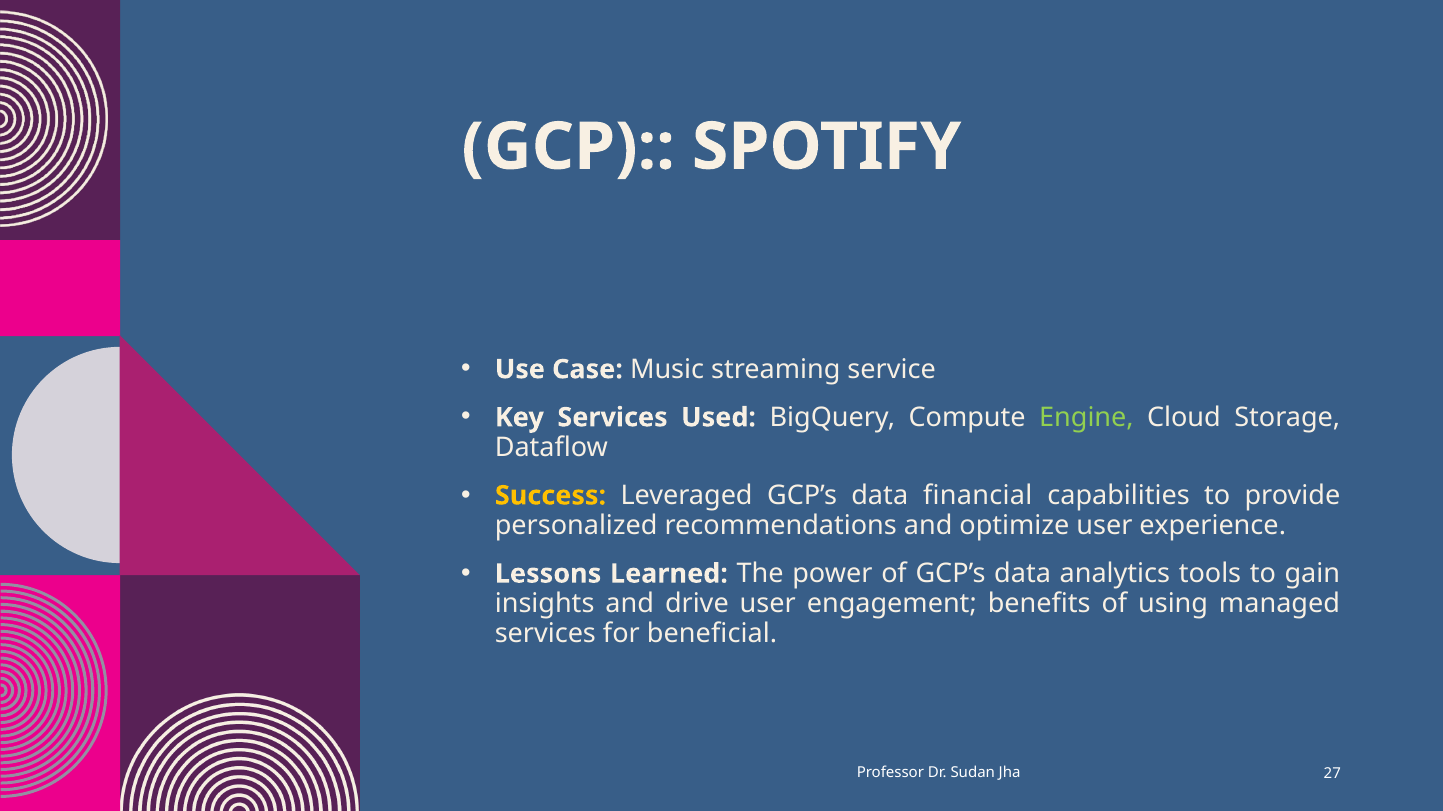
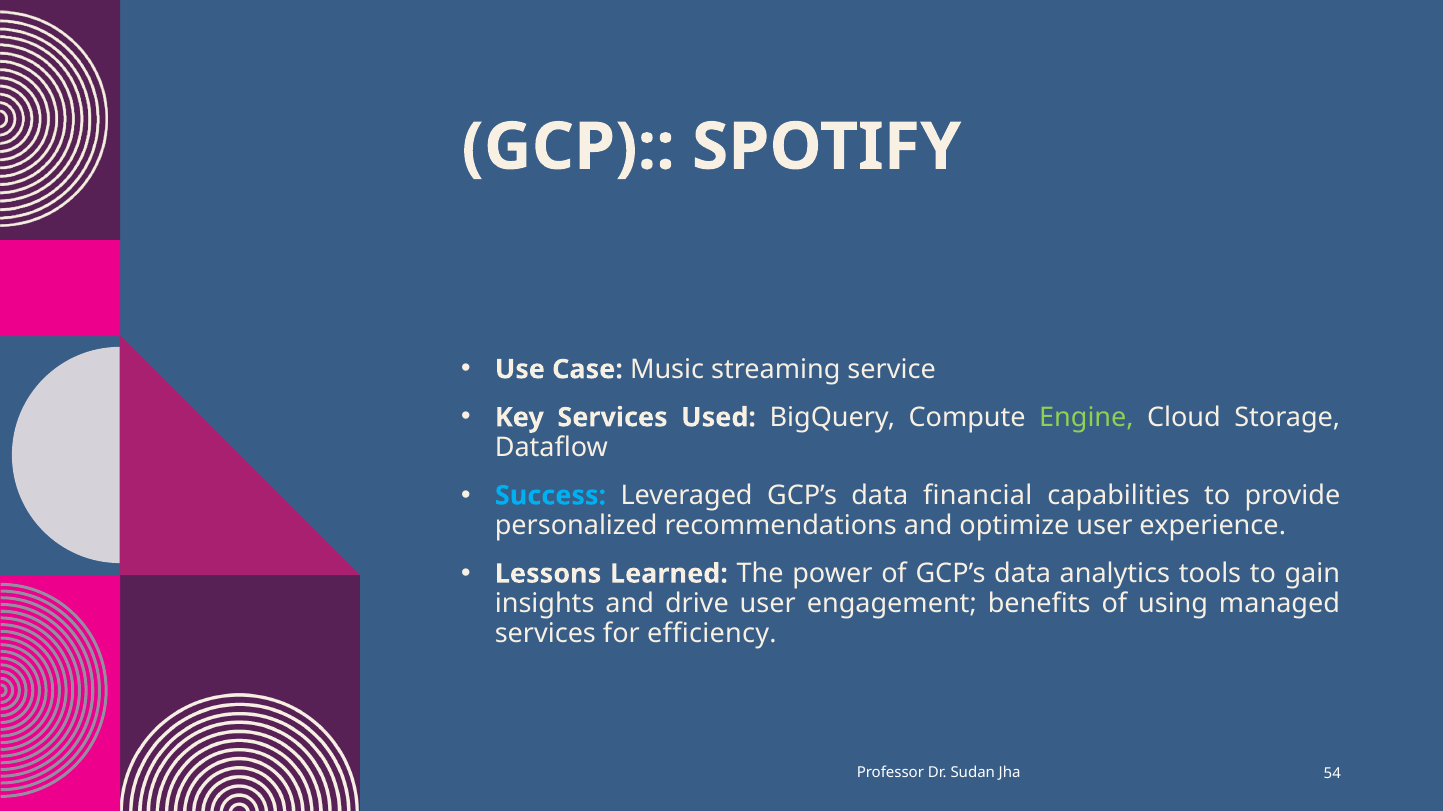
Success colour: yellow -> light blue (550, 496)
beneficial: beneficial -> efficiency (712, 634)
27: 27 -> 54 (1332, 774)
